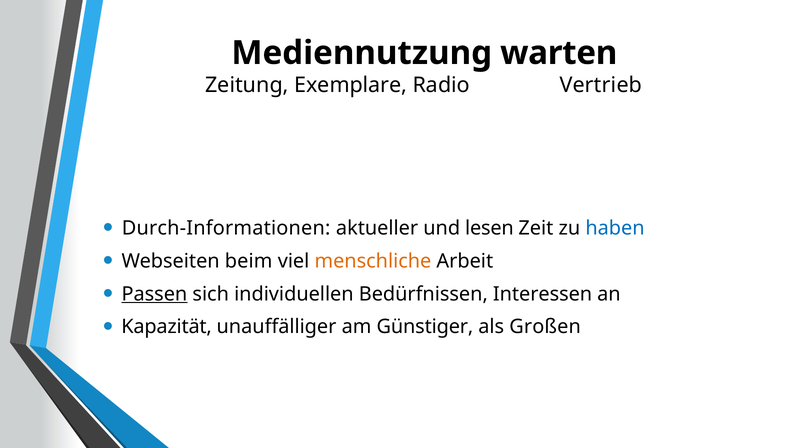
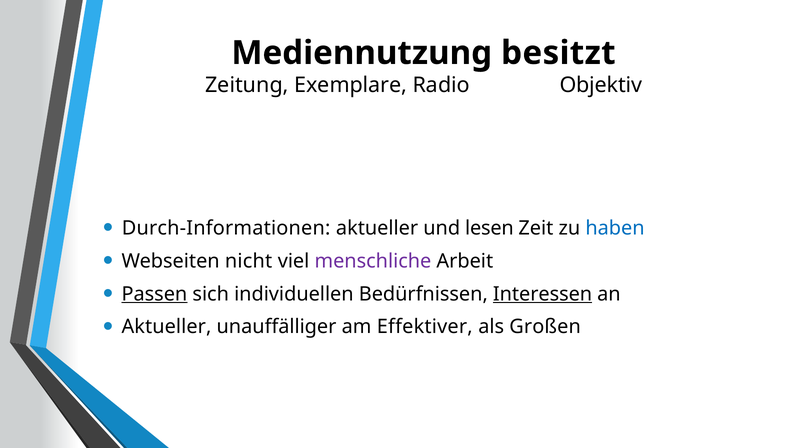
warten: warten -> besitzt (558, 53)
Vertrieb: Vertrieb -> Objektiv (601, 85)
beim: beim -> nicht (249, 261)
menschliche colour: orange -> purple (373, 261)
Interessen underline: none -> present (543, 294)
Kapazität: Kapazität -> Aktueller (166, 327)
Günstiger: Günstiger -> Effektiver (425, 327)
